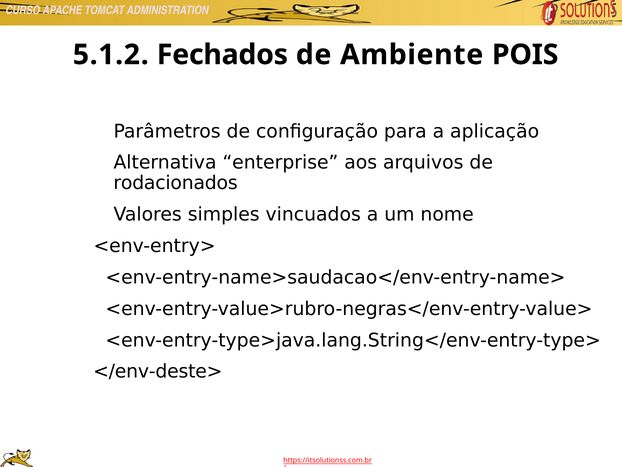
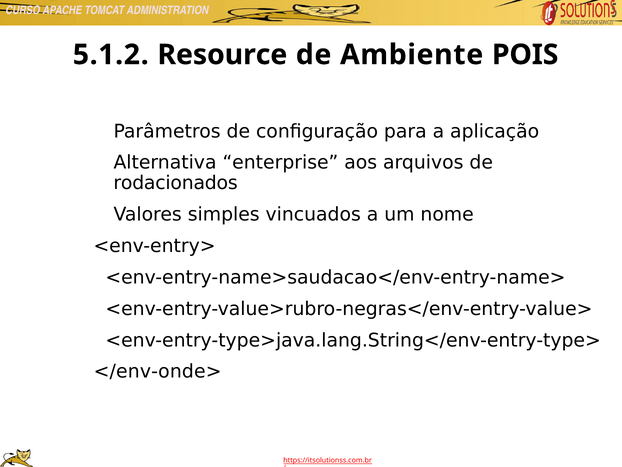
Fechados: Fechados -> Resource (222, 55)
</env-deste>: </env-deste> -> </env-onde> (158, 371)
